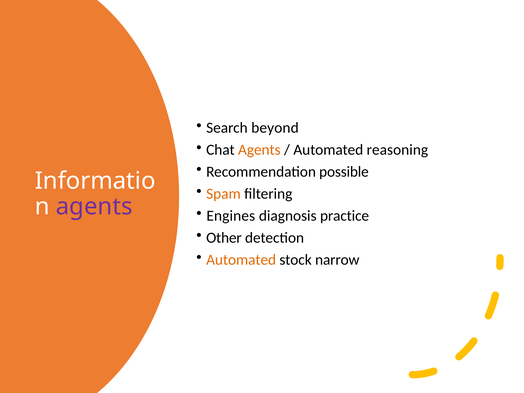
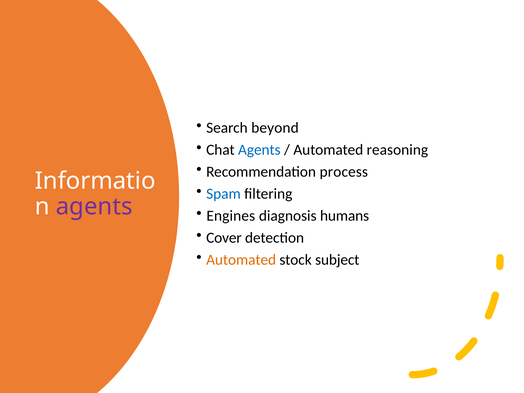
Agents colour: orange -> blue (259, 150)
possible: possible -> process (344, 172)
Spam colour: orange -> blue (223, 194)
practice: practice -> humans (345, 216)
Other: Other -> Cover (224, 238)
narrow: narrow -> subject (337, 260)
